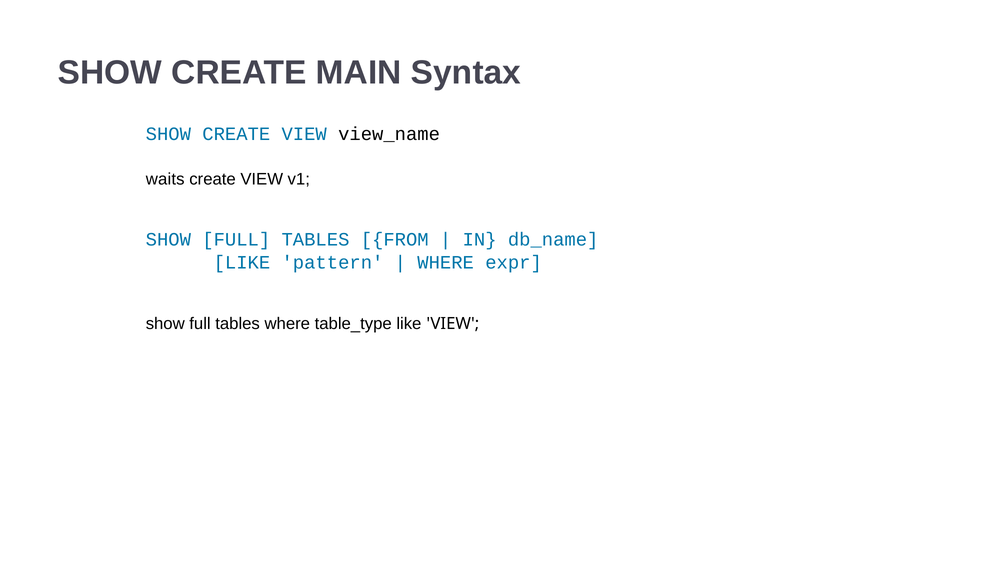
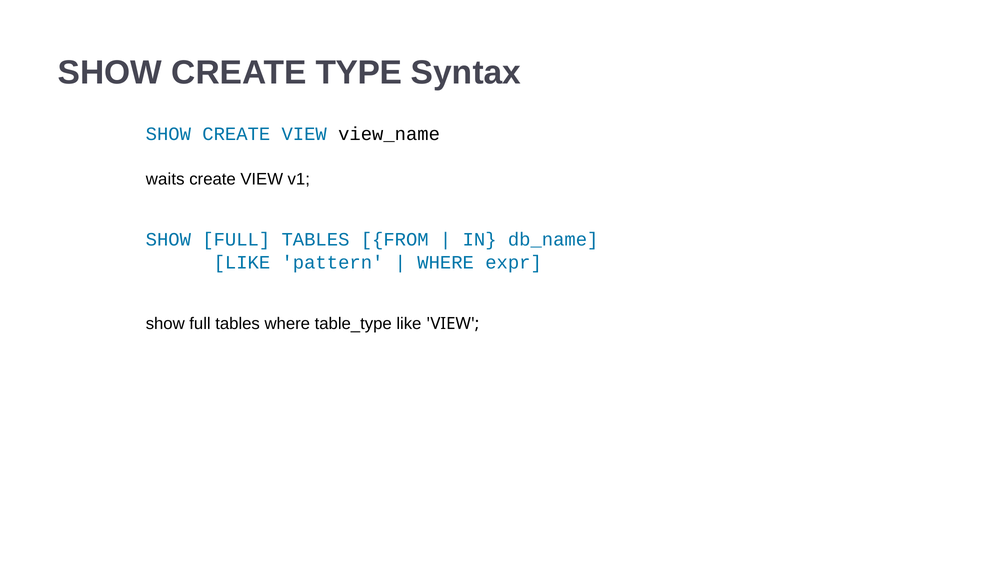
MAIN: MAIN -> TYPE (359, 73)
